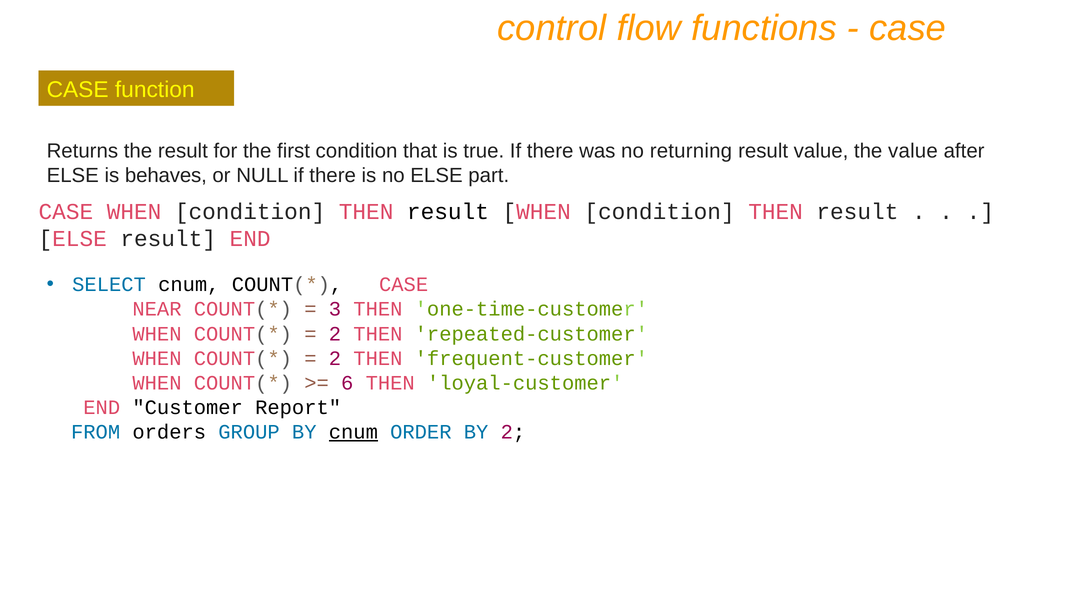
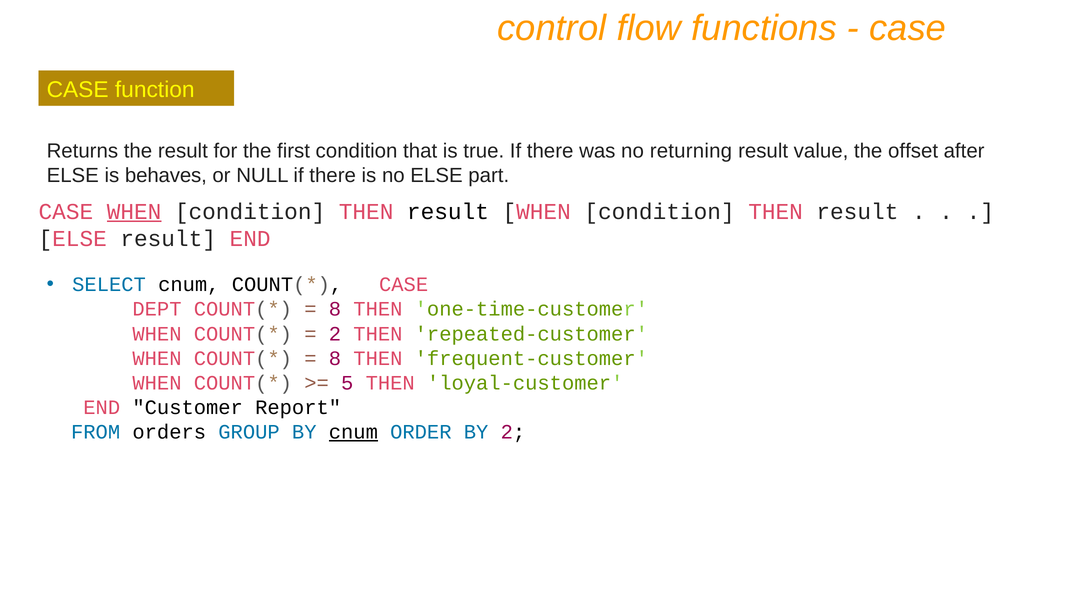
the value: value -> offset (913, 151)
WHEN underline: none -> present (134, 211)
NEAR: NEAR -> DEPT (157, 309)
3: 3 -> 8 (335, 309)
2: 2 -> 8 (335, 358)
6: 6 -> 5 (347, 383)
